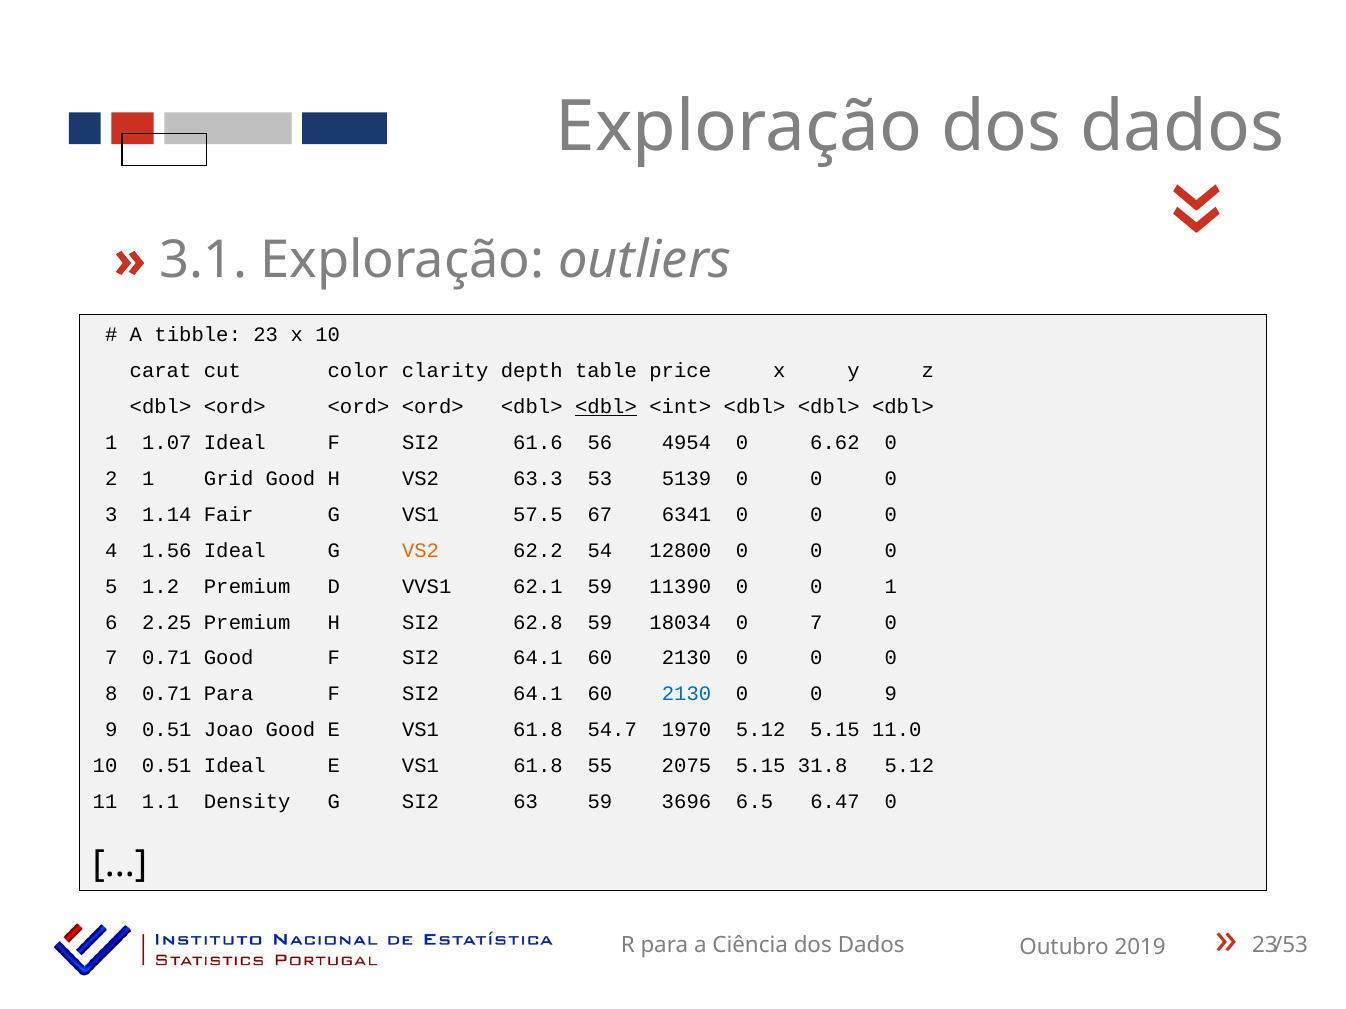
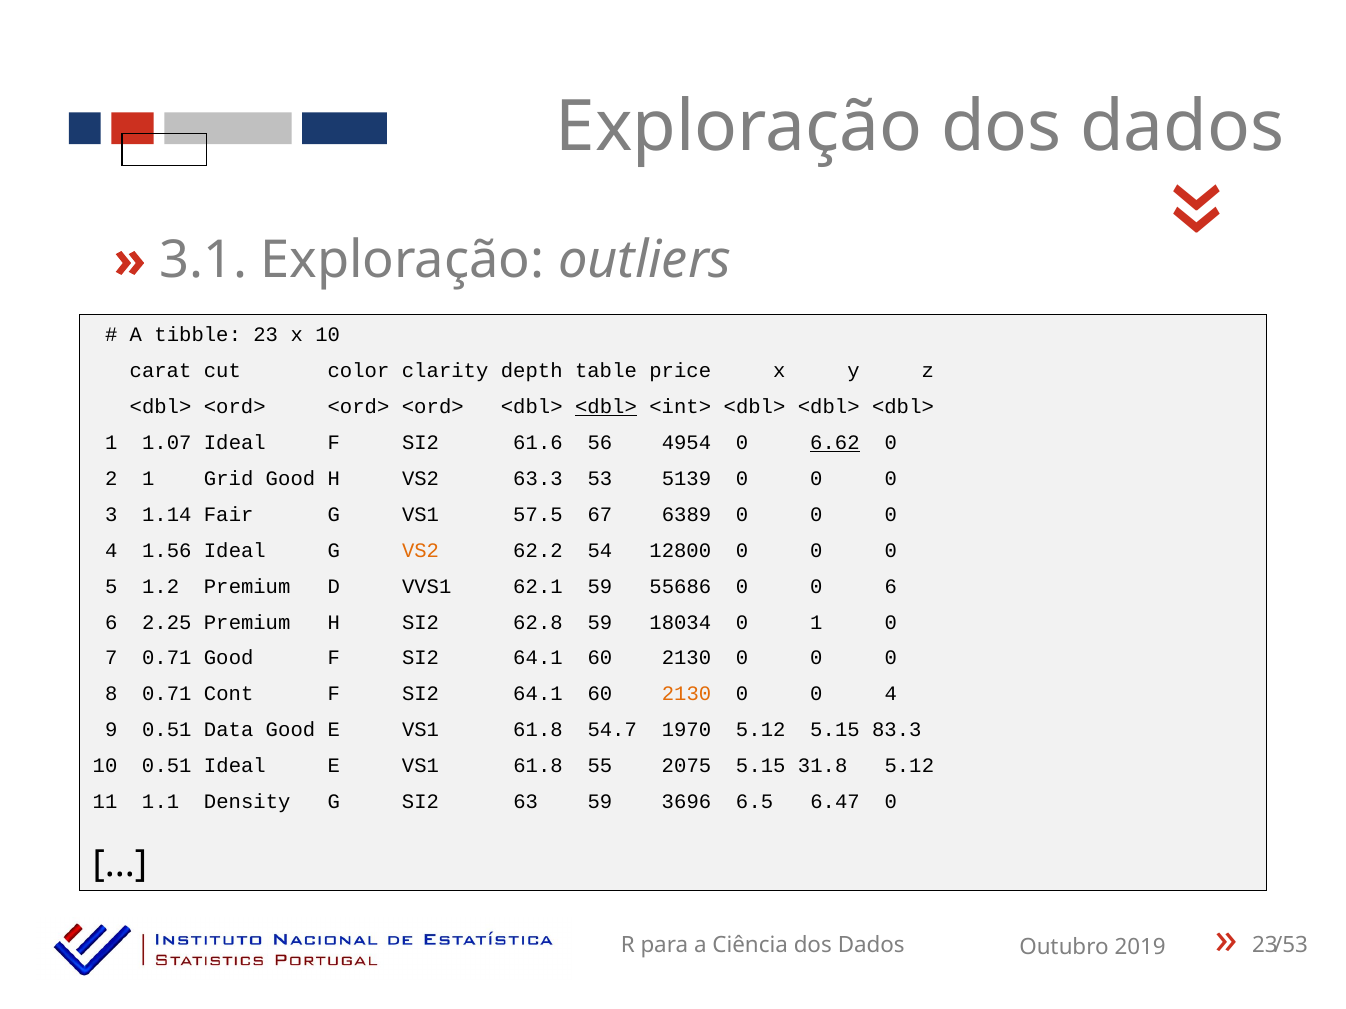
6.62 underline: none -> present (835, 443)
6341: 6341 -> 6389 (687, 515)
11390: 11390 -> 55686 (680, 587)
0 1: 1 -> 6 (891, 587)
18034 0 7: 7 -> 1 (816, 623)
0.71 Para: Para -> Cont (229, 694)
2130 colour: blue -> orange (687, 694)
9: 9 -> 4 (891, 694)
Joao: Joao -> Data (229, 730)
11.0: 11.0 -> 83.3 (897, 730)
